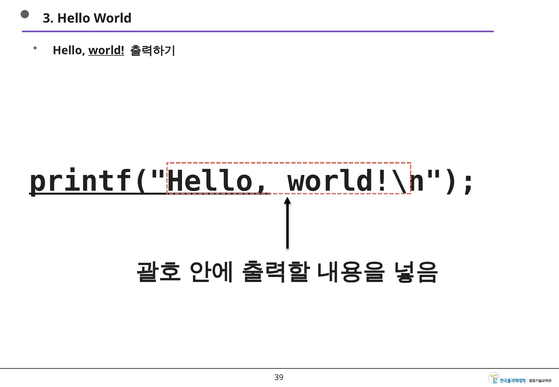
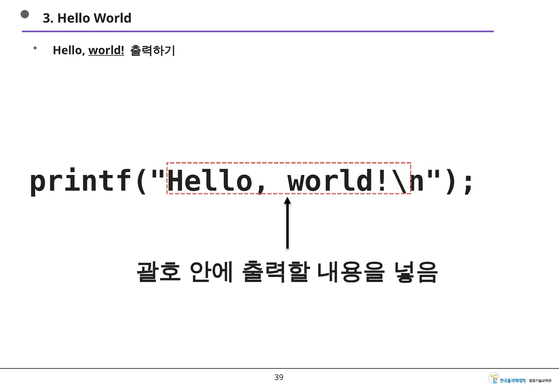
printf("Hello underline: present -> none (150, 181)
